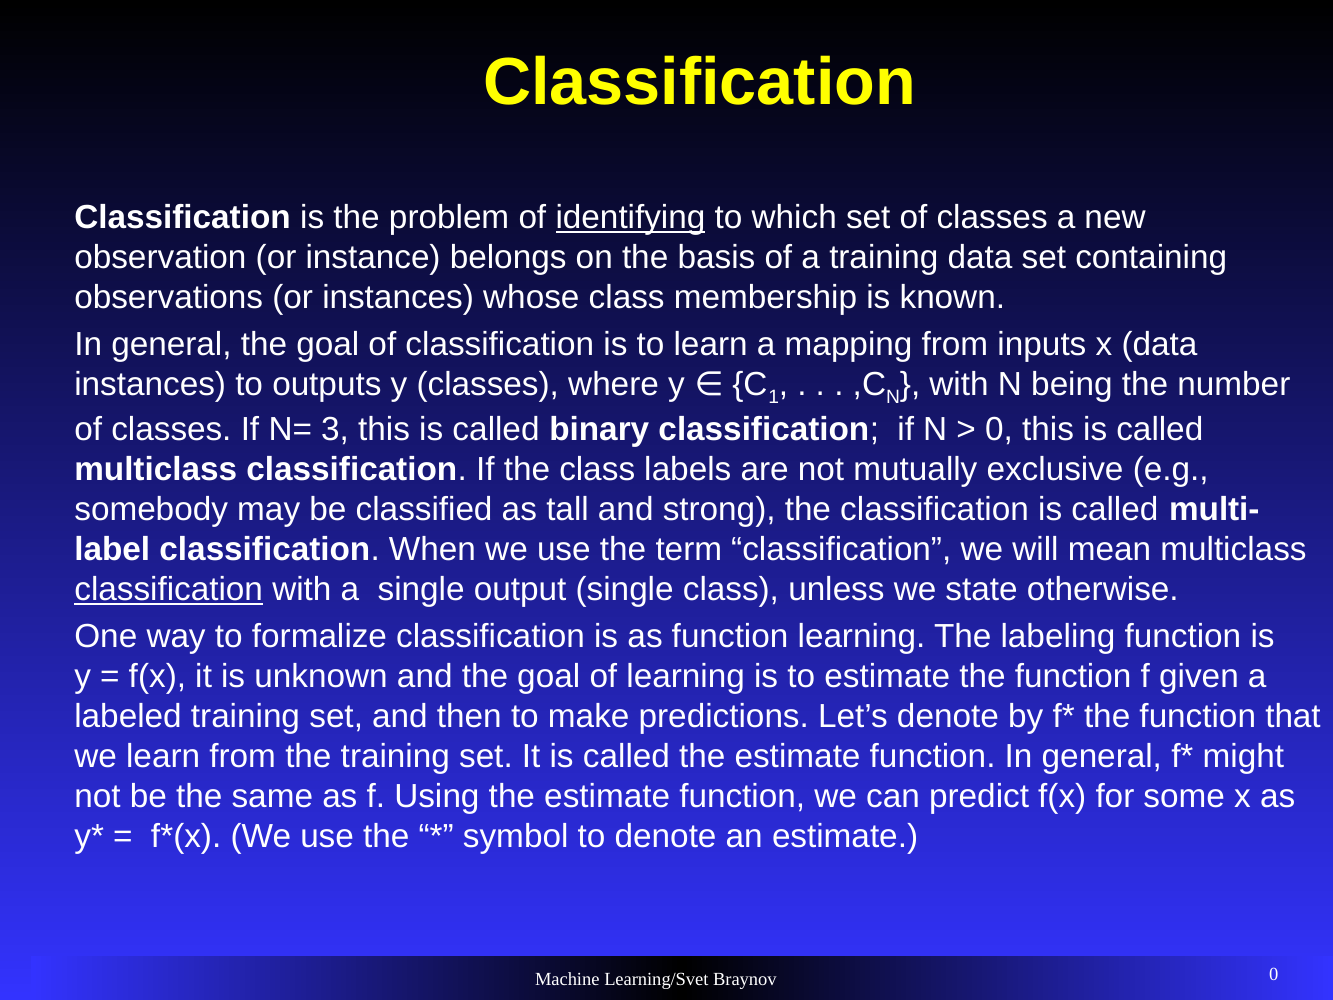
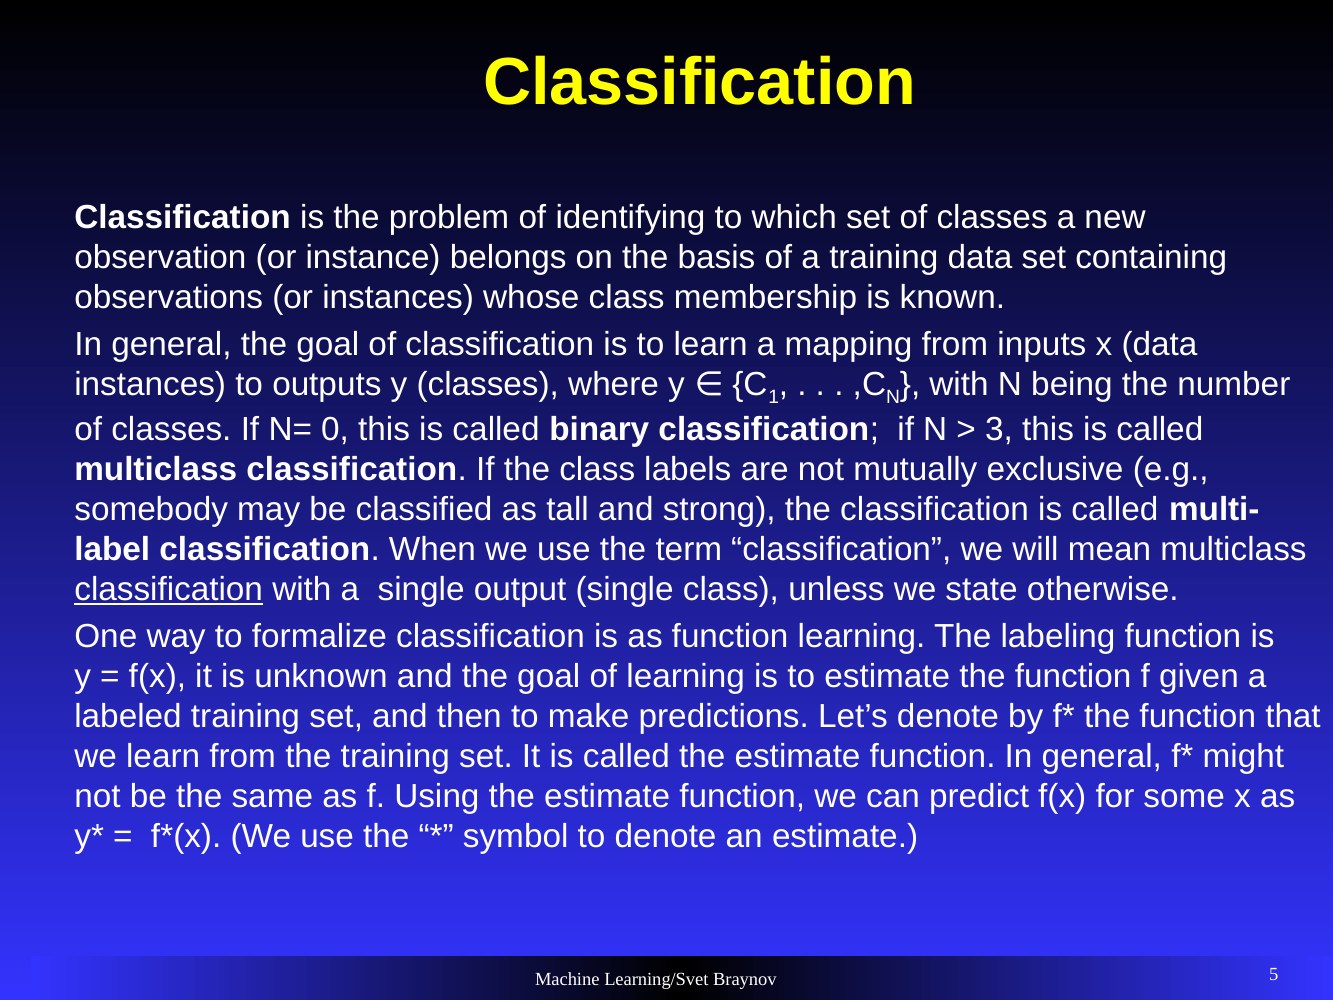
identifying underline: present -> none (630, 218)
3: 3 -> 0 (335, 430)
0: 0 -> 3 (999, 430)
0: 0 -> 5 (1274, 974)
